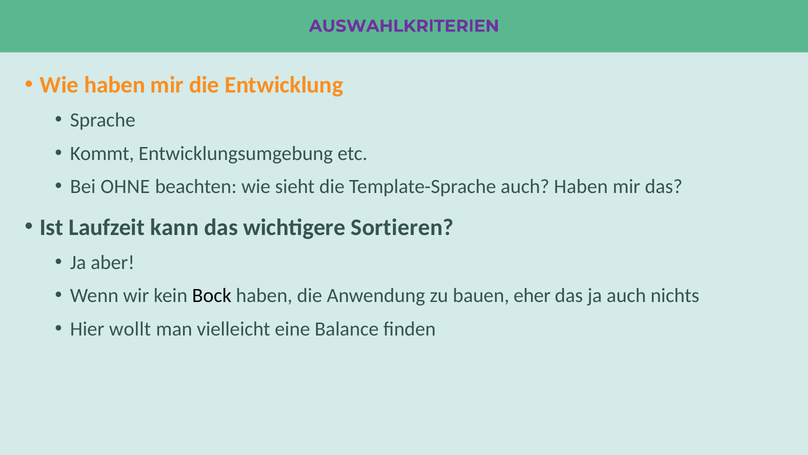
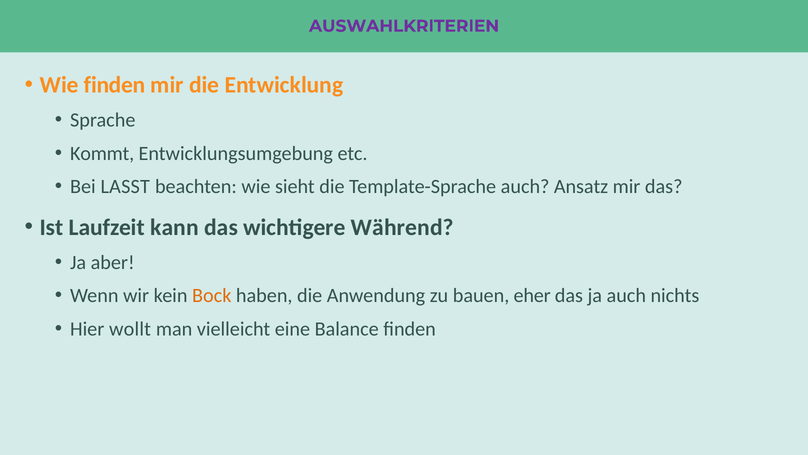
Wie haben: haben -> finden (115, 85)
OHNE: OHNE -> LASST (125, 187)
auch Haben: Haben -> Ansatz (581, 187)
Sortieren: Sortieren -> Während (402, 227)
Bock colour: black -> orange (212, 296)
